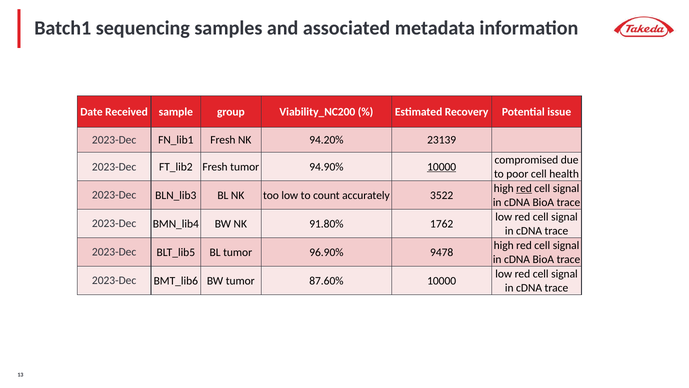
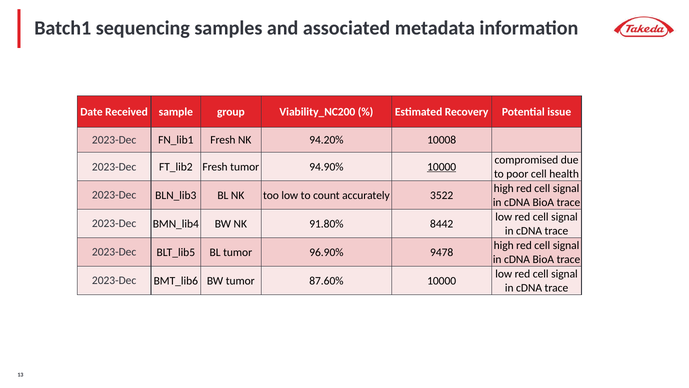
23139: 23139 -> 10008 (442, 140)
red underline: present -> none (524, 188)
1762: 1762 -> 8442 (442, 224)
